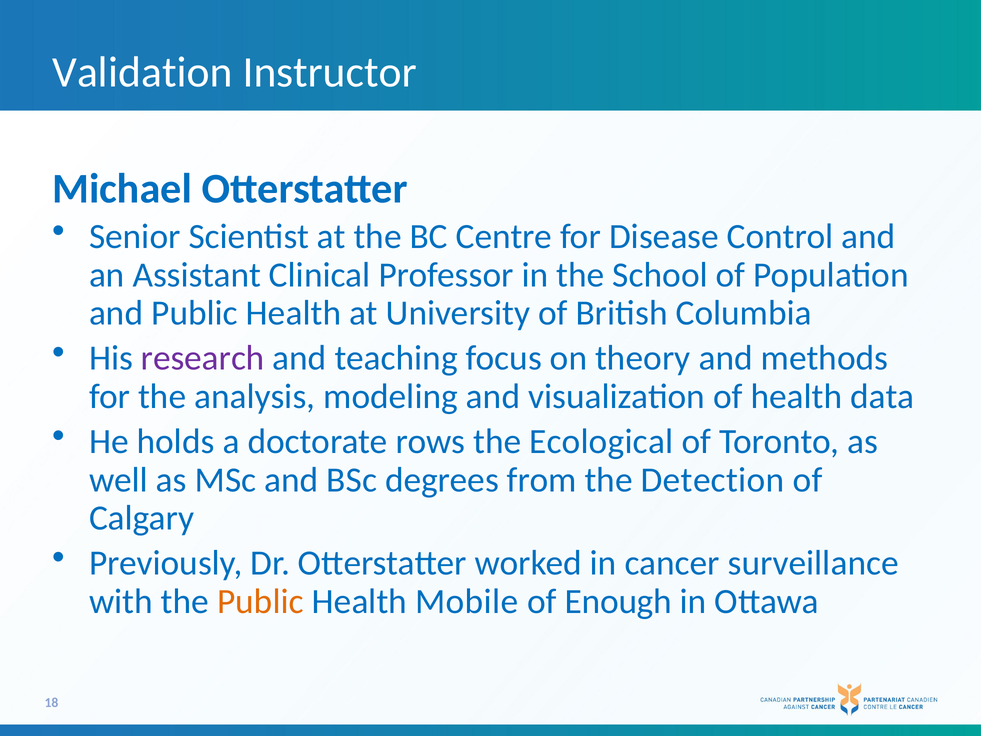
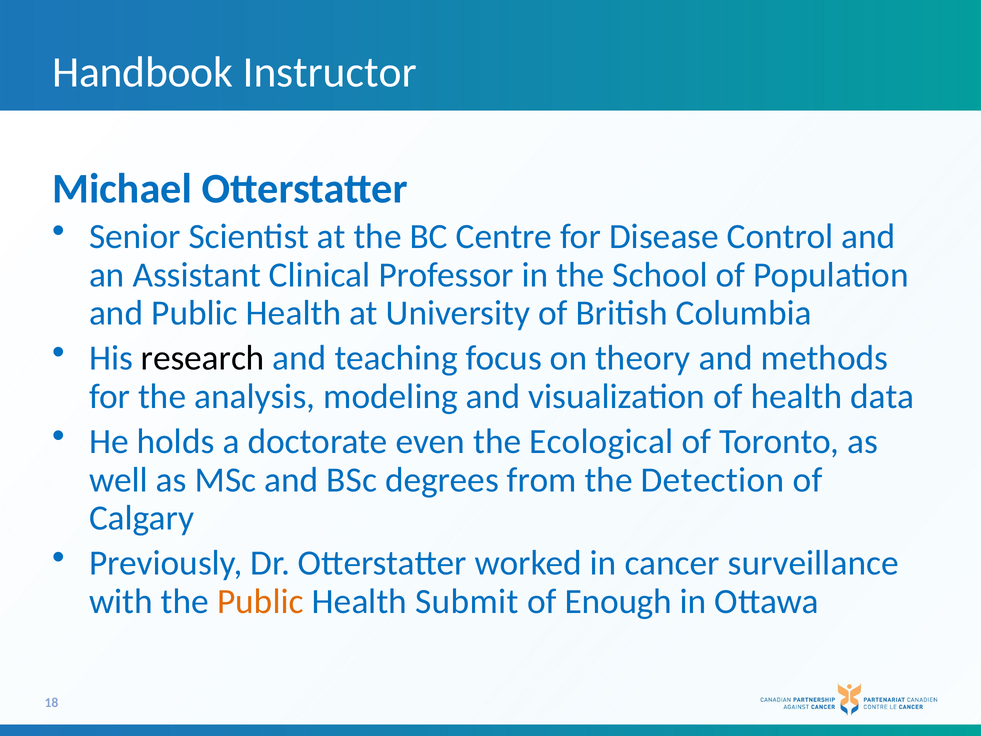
Validation: Validation -> Handbook (143, 72)
research colour: purple -> black (203, 358)
rows: rows -> even (430, 441)
Mobile: Mobile -> Submit (467, 601)
